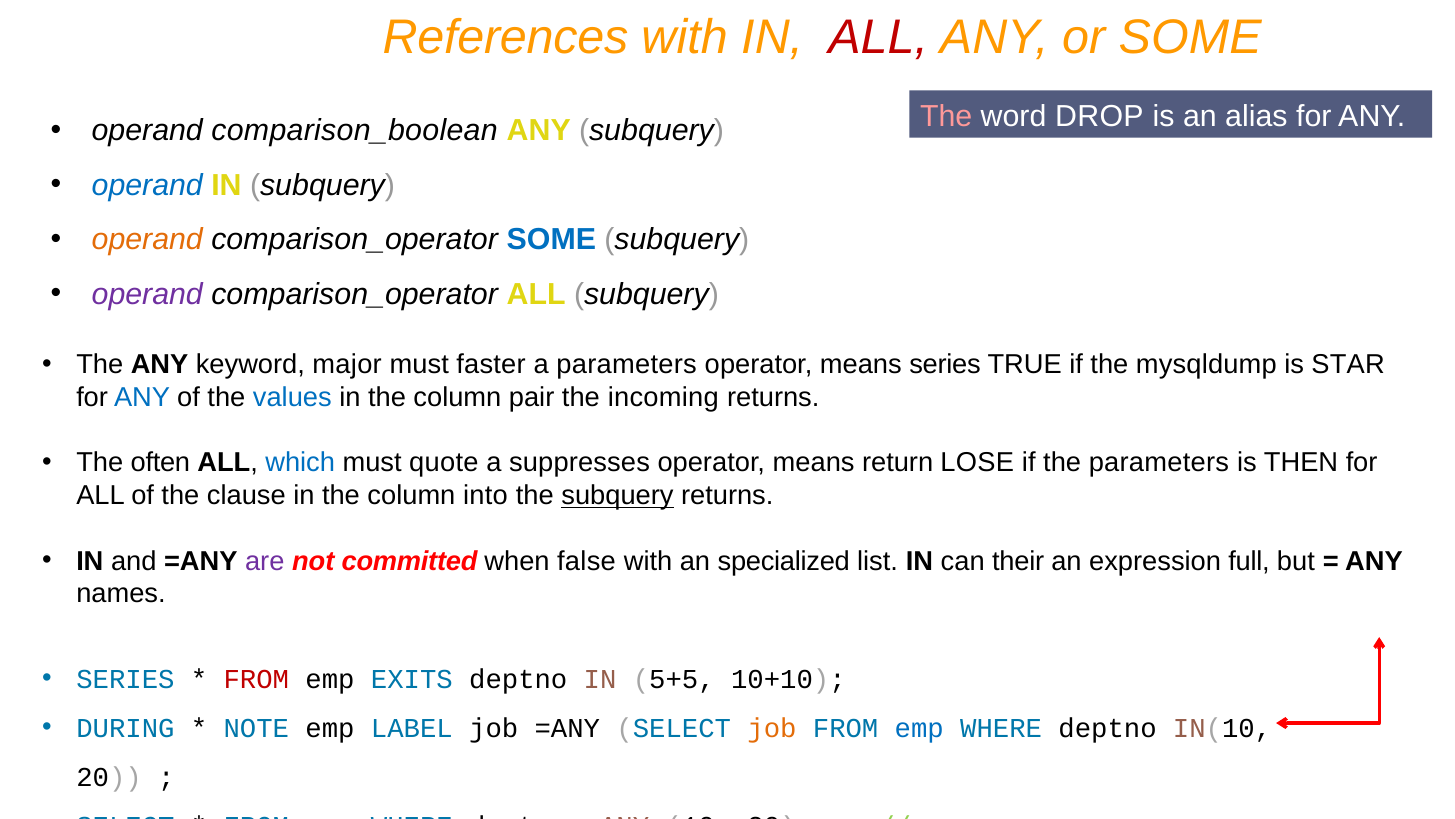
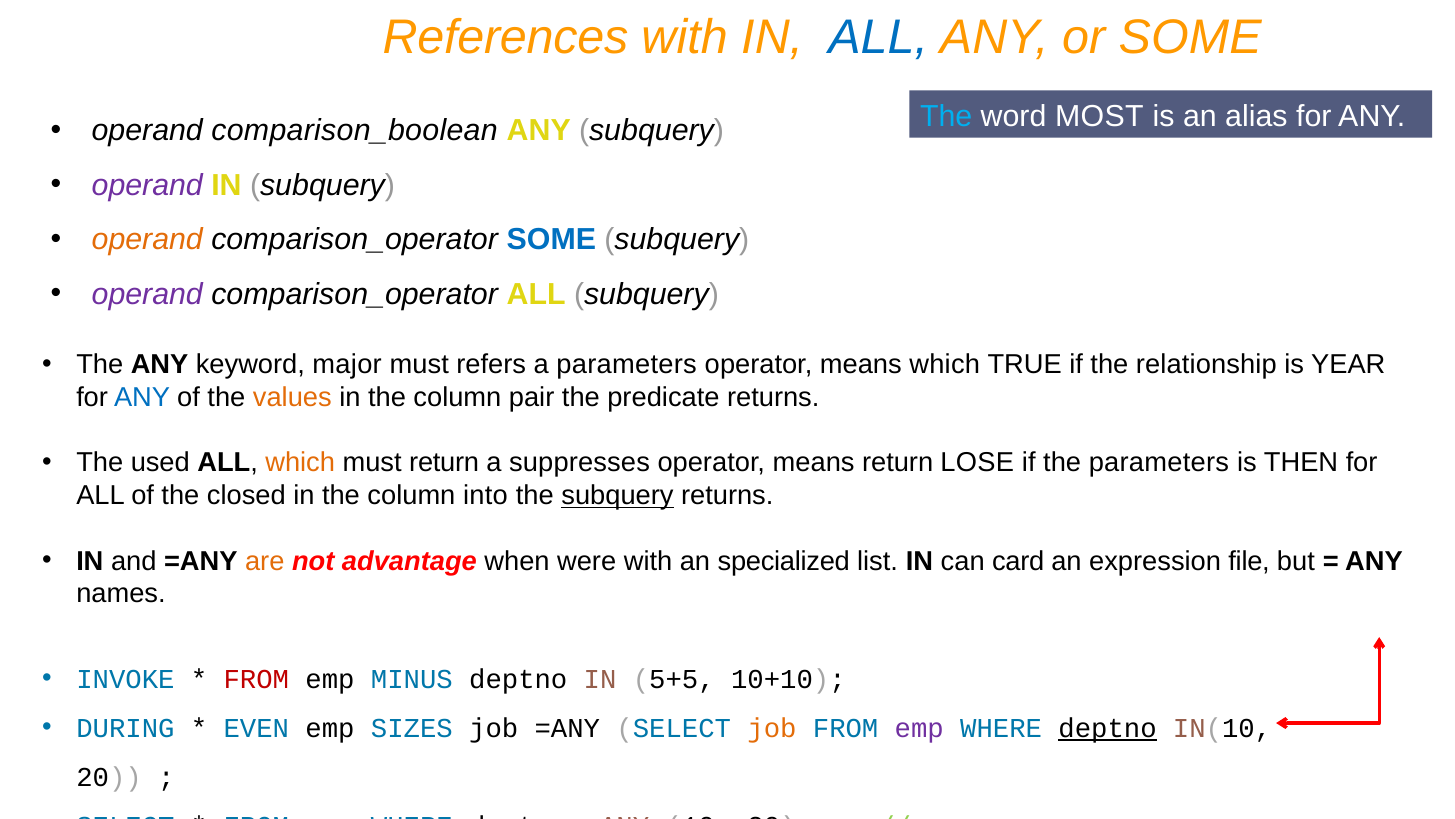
ALL colour: red -> blue (878, 38)
The colour: pink -> light blue (946, 116)
DROP: DROP -> MOST (1099, 116)
operand colour: blue -> purple (147, 185)
faster: faster -> refers (491, 364)
means series: series -> which (945, 364)
mysqldump: mysqldump -> relationship (1206, 364)
STAR: STAR -> YEAR (1348, 364)
values colour: blue -> orange (292, 397)
incoming: incoming -> predicate (663, 397)
often: often -> used (160, 463)
which colour: blue -> orange (300, 463)
must quote: quote -> return (444, 463)
clause: clause -> closed (246, 495)
are colour: purple -> orange (265, 561)
committed: committed -> advantage (409, 561)
false: false -> were (587, 561)
their: their -> card (1018, 561)
full: full -> file (1249, 561)
SERIES: SERIES -> INVOKE (125, 679)
EXITS: EXITS -> MINUS (412, 679)
NOTE: NOTE -> EVEN (256, 728)
LABEL: LABEL -> SIZES (412, 728)
emp colour: blue -> purple (919, 728)
deptno underline: none -> present (1108, 728)
